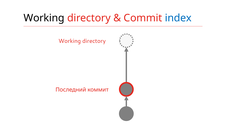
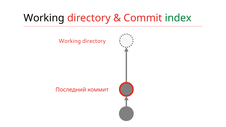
index colour: blue -> green (178, 18)
